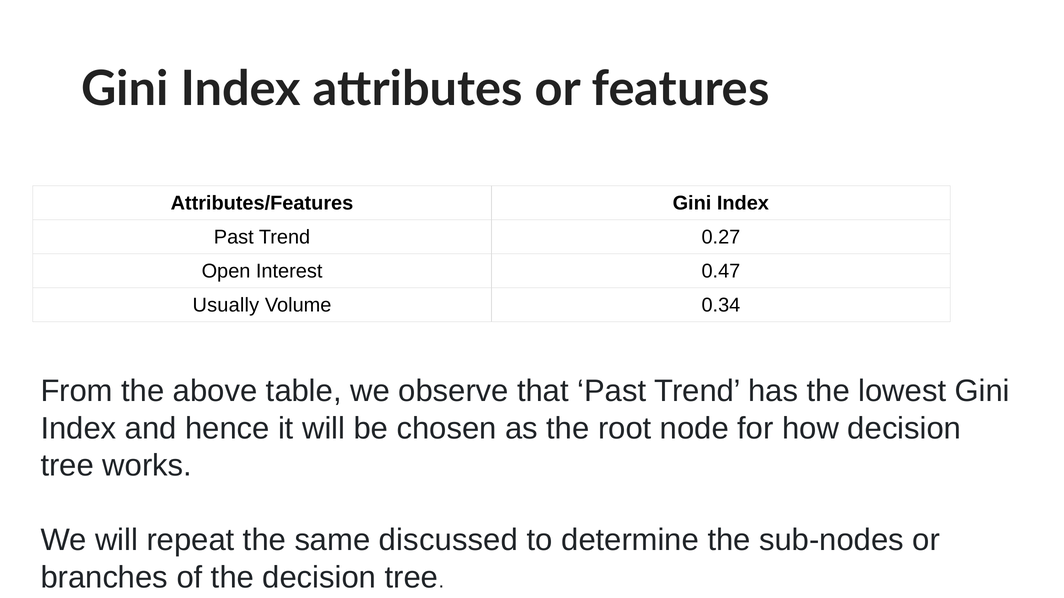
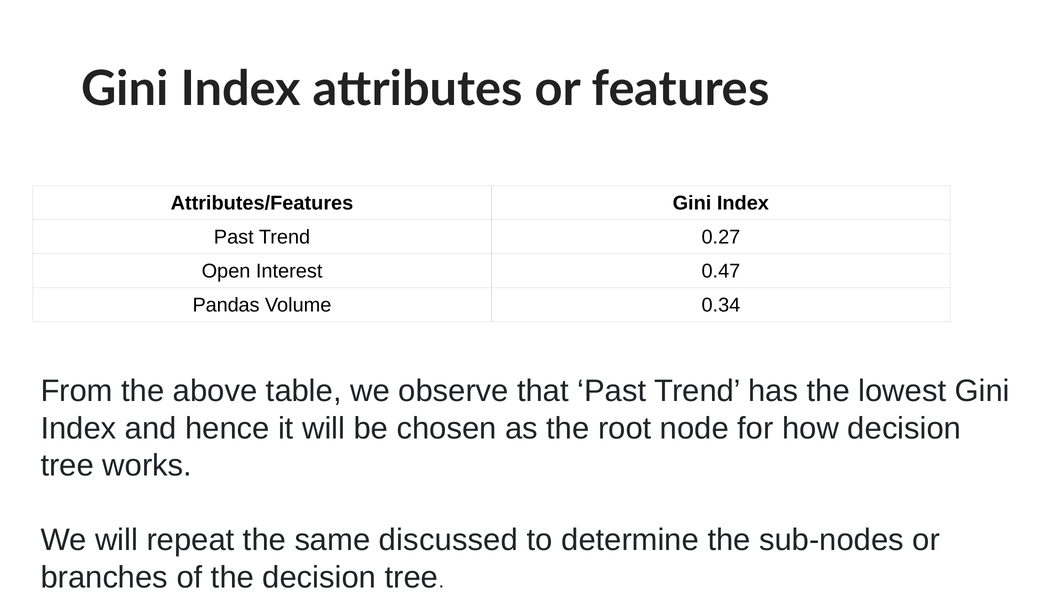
Usually: Usually -> Pandas (226, 305)
